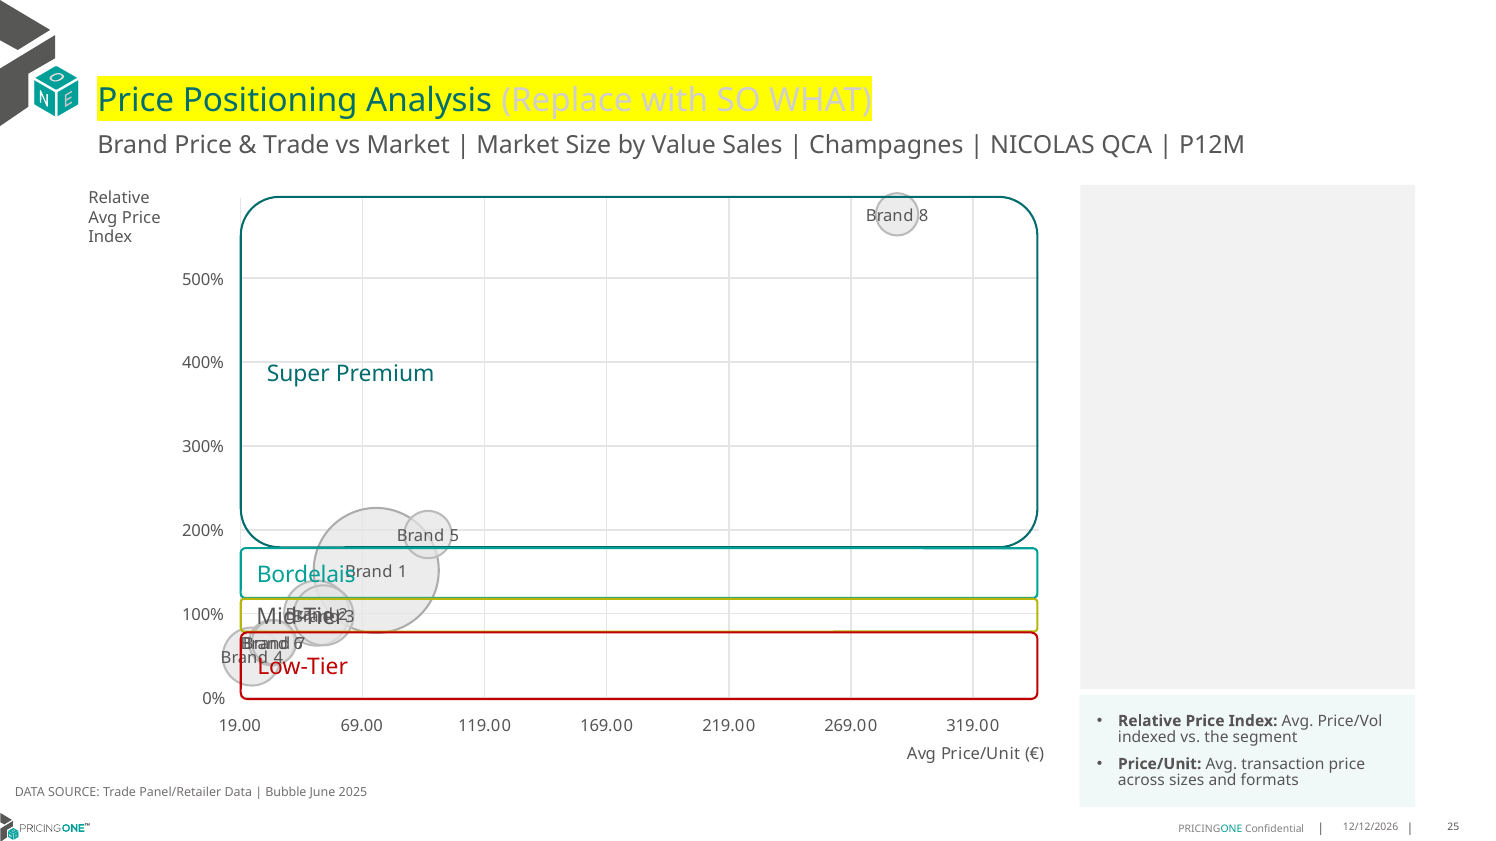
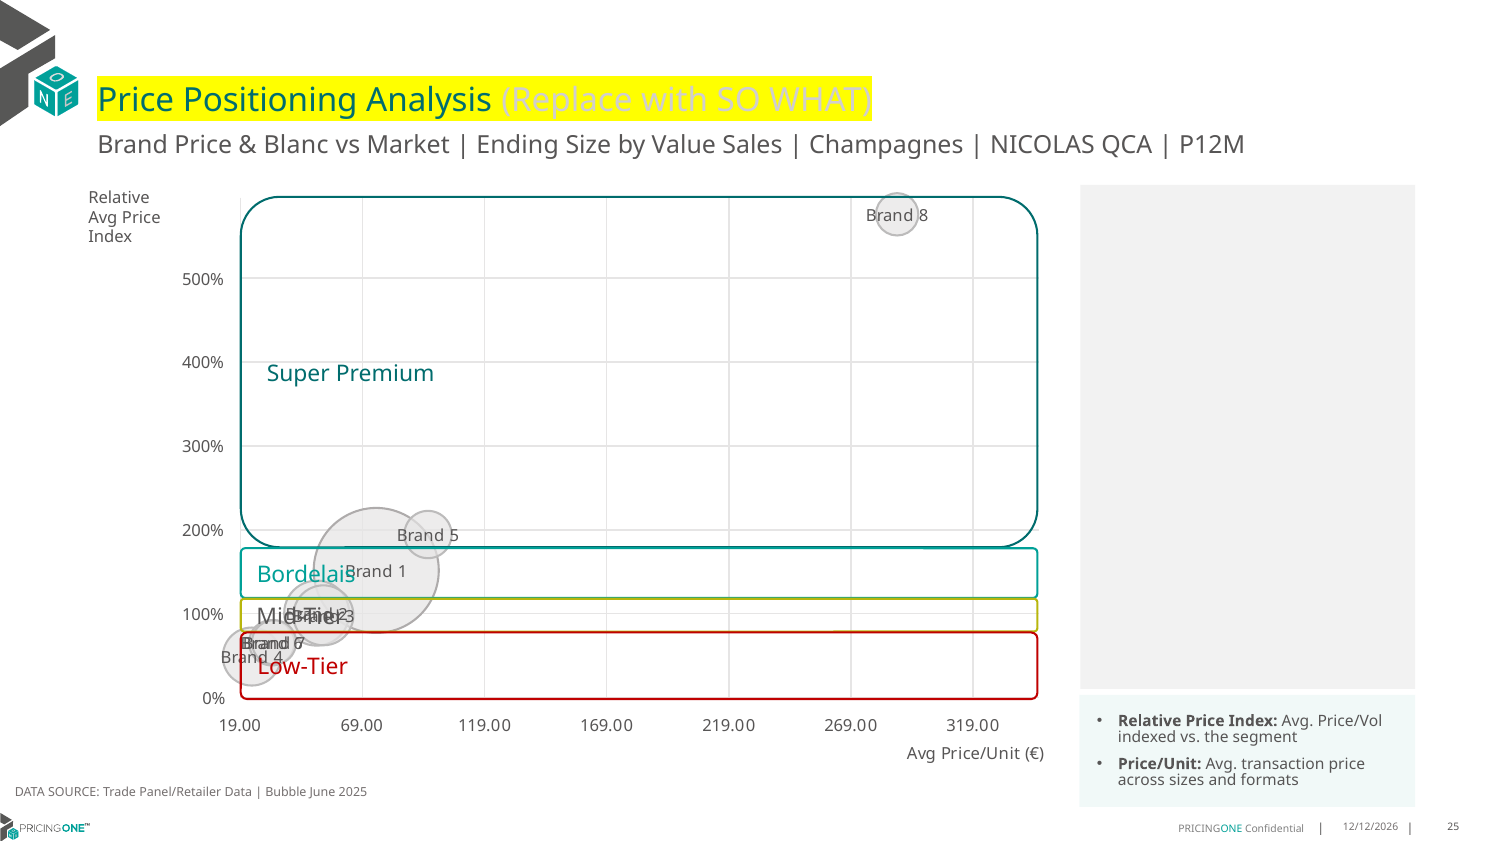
Trade: Trade -> Blanc (296, 146)
Market: Market -> Ending (518, 146)
